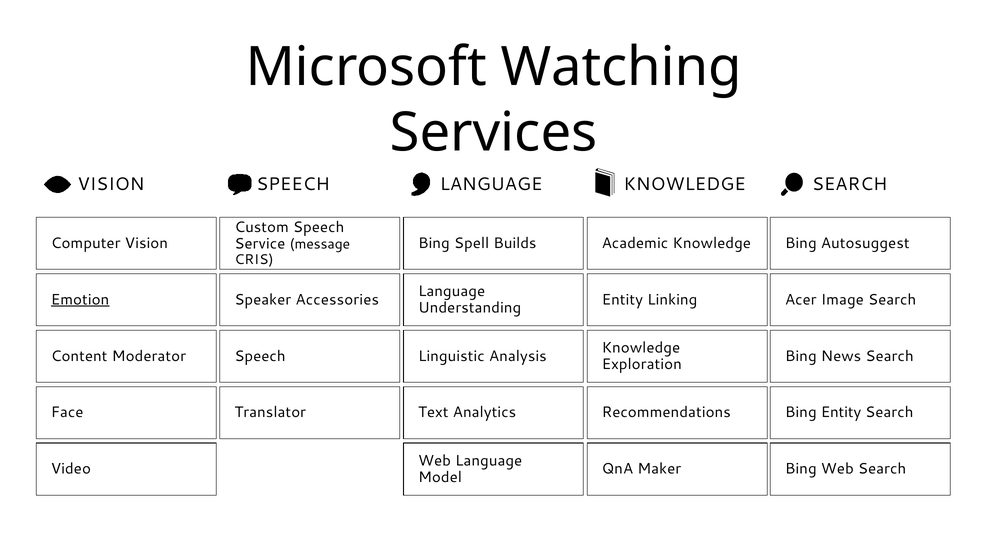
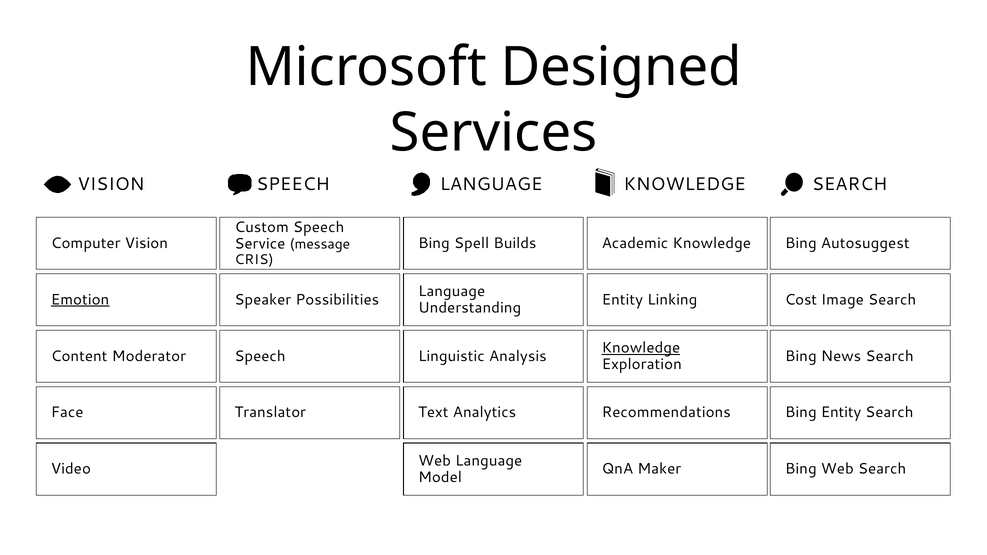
Watching: Watching -> Designed (621, 67)
Accessories: Accessories -> Possibilities (337, 300)
Acer: Acer -> Cost (801, 300)
Knowledge underline: none -> present (641, 348)
